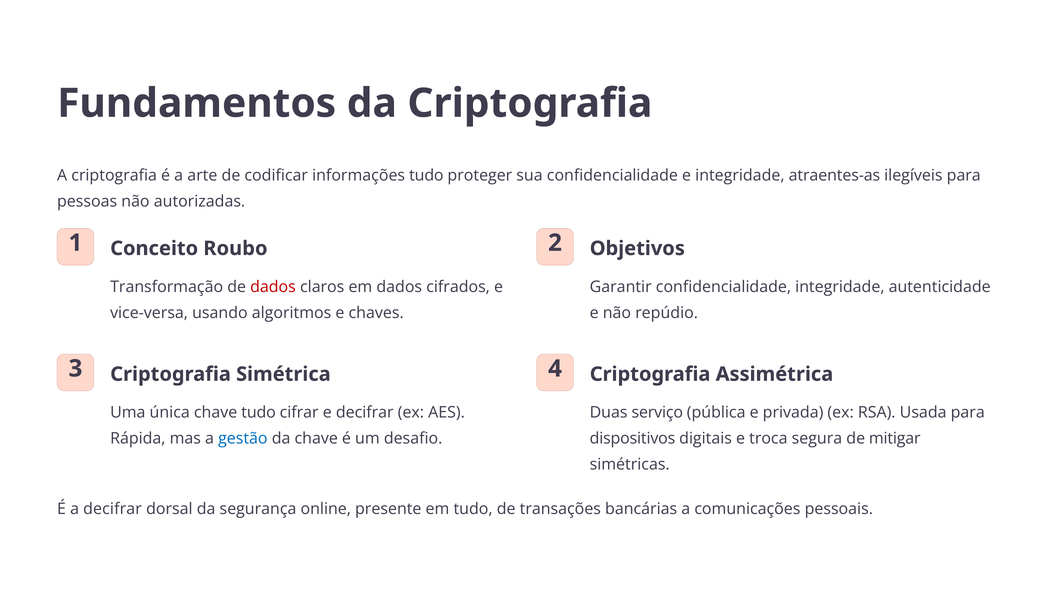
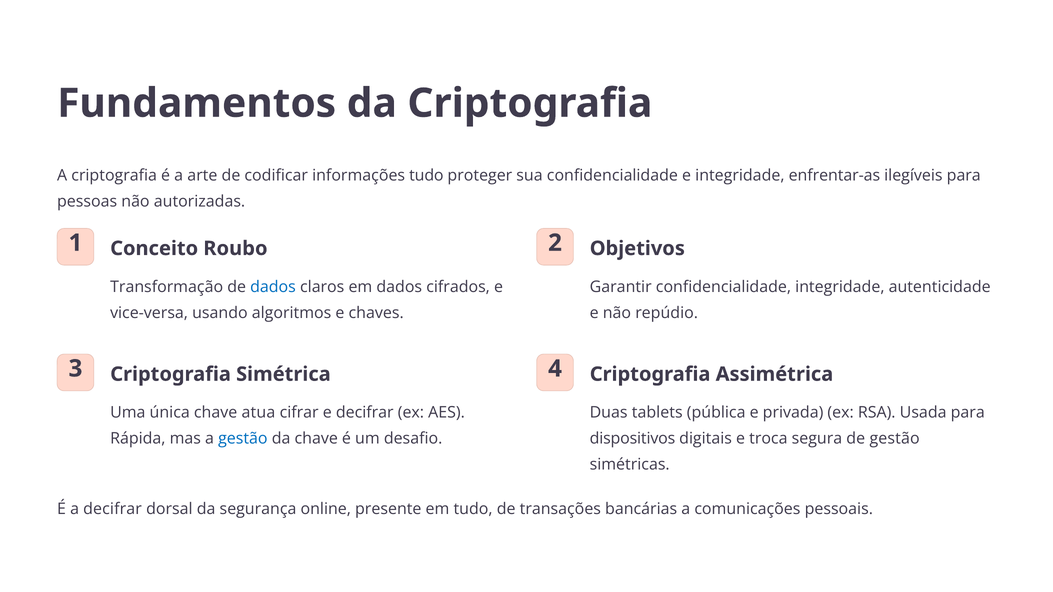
atraentes-as: atraentes-as -> enfrentar-as (834, 175)
dados colour: red -> blue (273, 287)
chave tudo: tudo -> atua (258, 413)
serviço: serviço -> tablets (657, 413)
de mitigar: mitigar -> gestão (895, 439)
